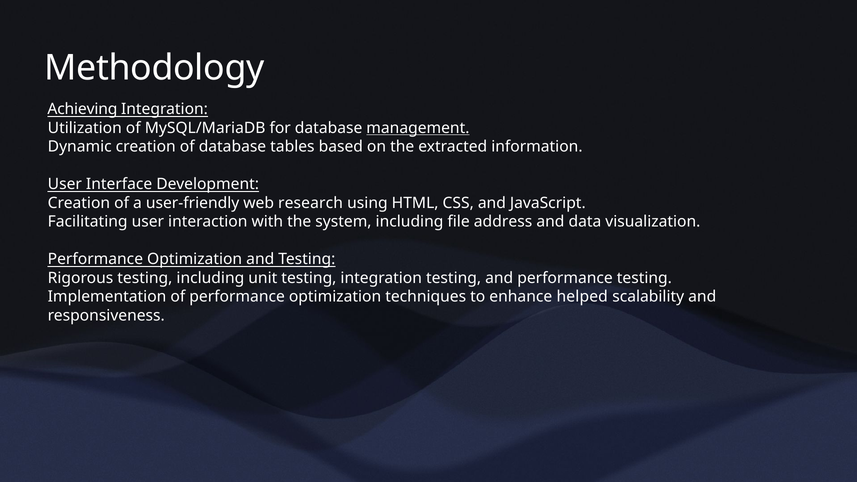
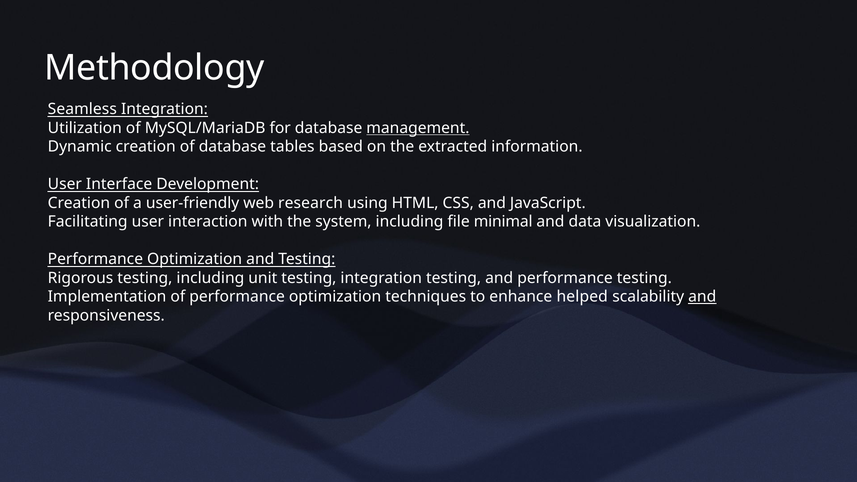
Achieving: Achieving -> Seamless (82, 109)
address: address -> minimal (503, 222)
and underline: none -> present (702, 297)
